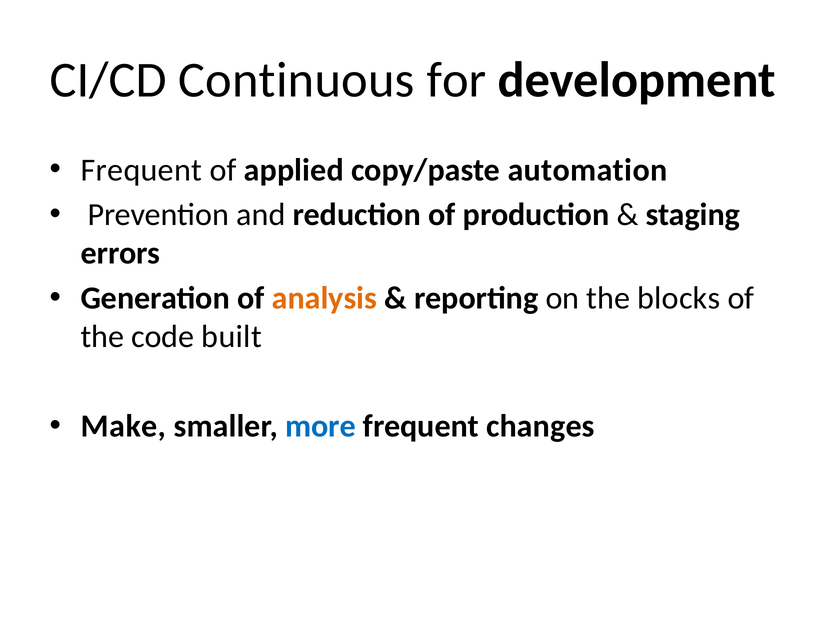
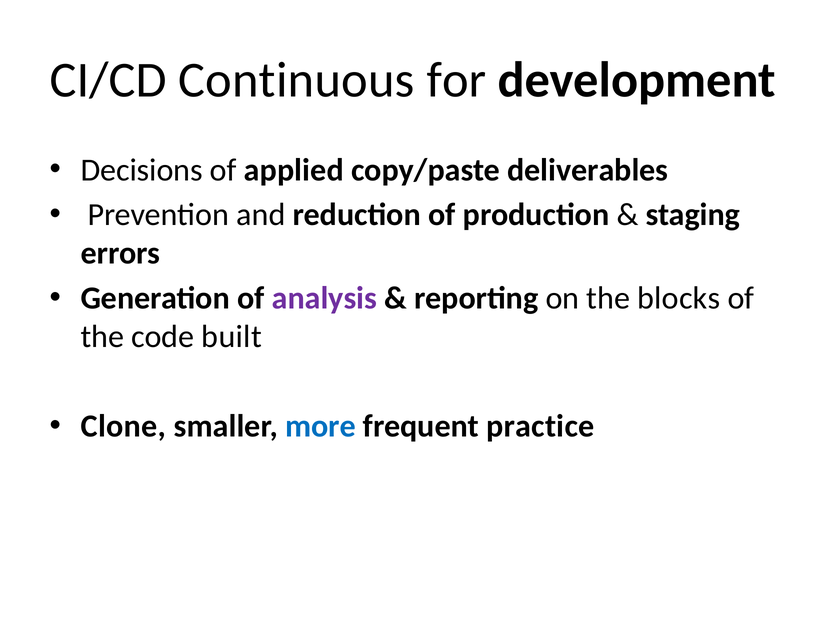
Frequent: Frequent -> Decisions (142, 170)
automation: automation -> deliverables (588, 170)
analysis colour: orange -> purple (324, 298)
Make: Make -> Clone (123, 427)
changes: changes -> practice (540, 427)
